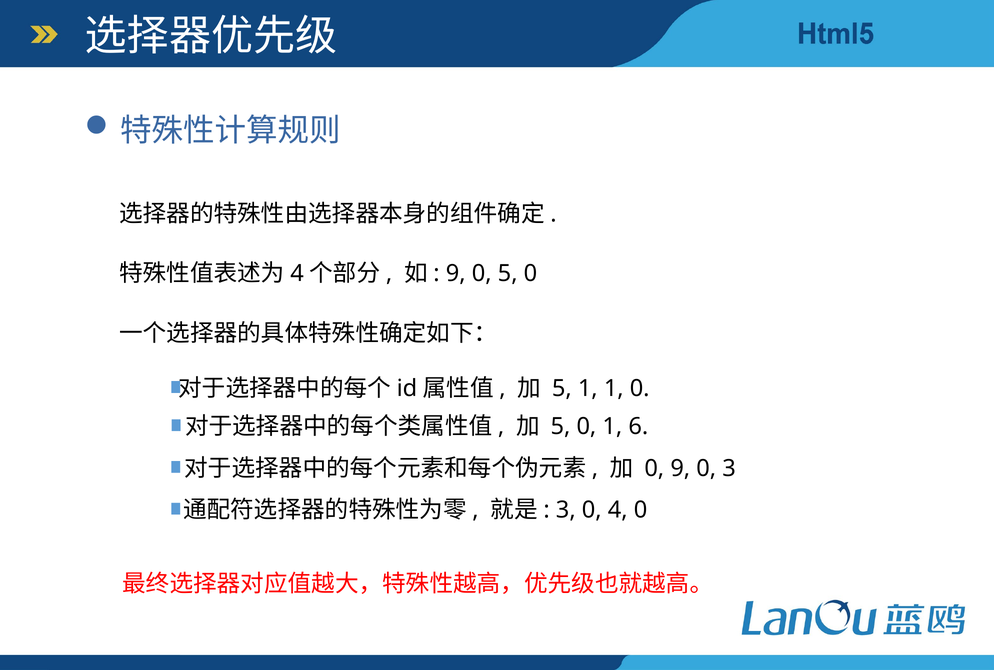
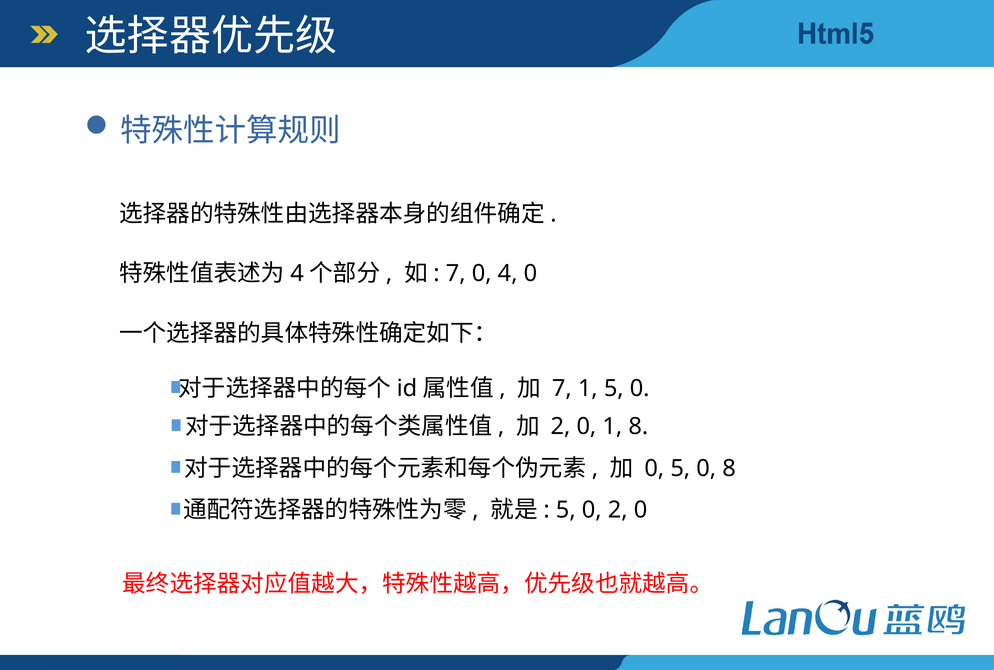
9: 9 -> 7 (456, 274)
0 5: 5 -> 4 (508, 274)
5: 5 -> 7 (562, 388)
1 1: 1 -> 5 (614, 388)
5: 5 -> 2 (560, 427)
1 6: 6 -> 8 (638, 427)
0 9: 9 -> 5 (680, 468)
0 3: 3 -> 8 (729, 468)
3: 3 -> 5 (566, 510)
0 4: 4 -> 2 (618, 510)
